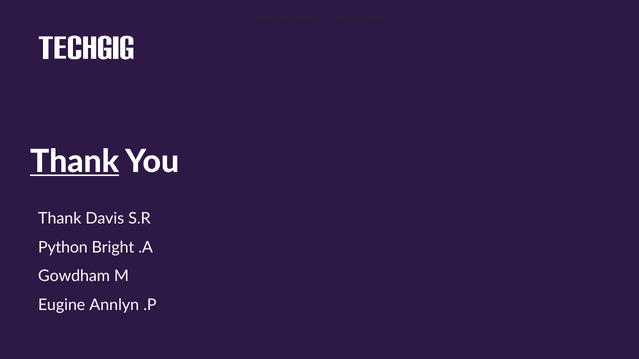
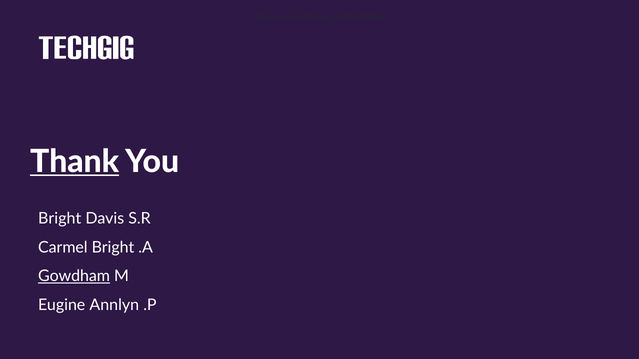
Thank: Thank -> Bright (60, 219)
Python: Python -> Carmel (63, 248)
Gowdham underline: none -> present (74, 276)
